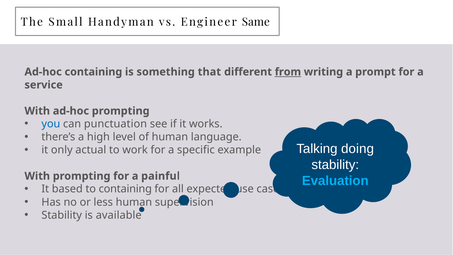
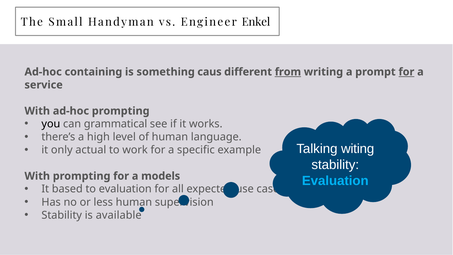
Same: Same -> Enkel (256, 22)
that: that -> caus (209, 72)
for underline: none -> present (406, 72)
you colour: blue -> black (51, 124)
punctuation: punctuation -> grammatical (116, 124)
doing: doing -> witing (358, 149)
painful: painful -> models (161, 176)
to containing: containing -> evaluation (125, 189)
